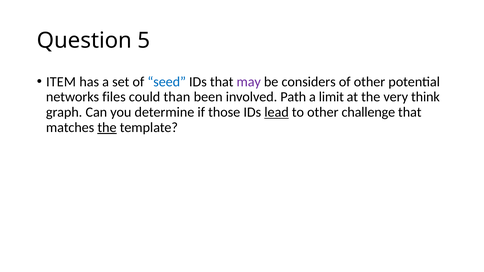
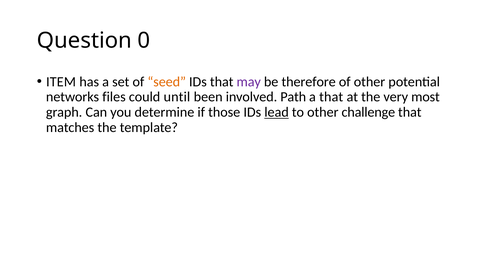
5: 5 -> 0 (144, 41)
seed colour: blue -> orange (167, 82)
considers: considers -> therefore (309, 82)
than: than -> until (177, 97)
a limit: limit -> that (331, 97)
think: think -> most (425, 97)
the underline: present -> none (107, 128)
